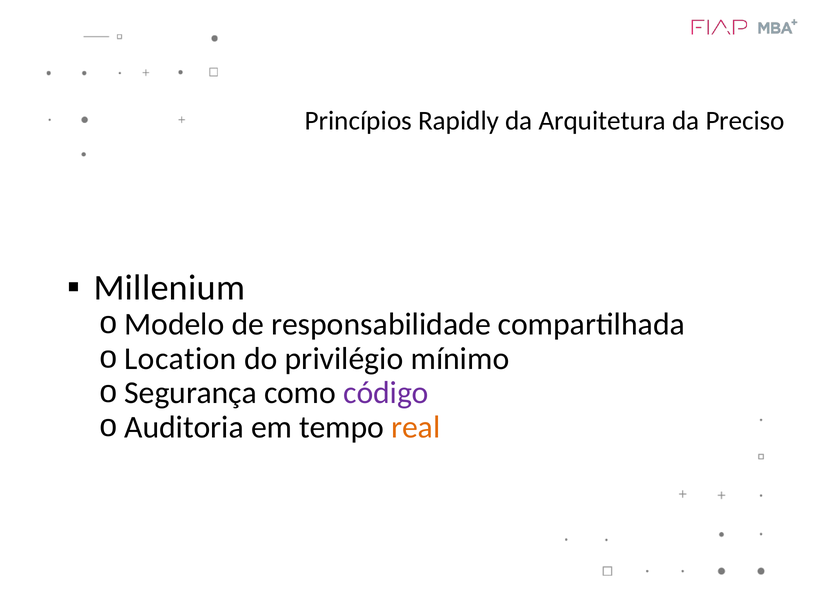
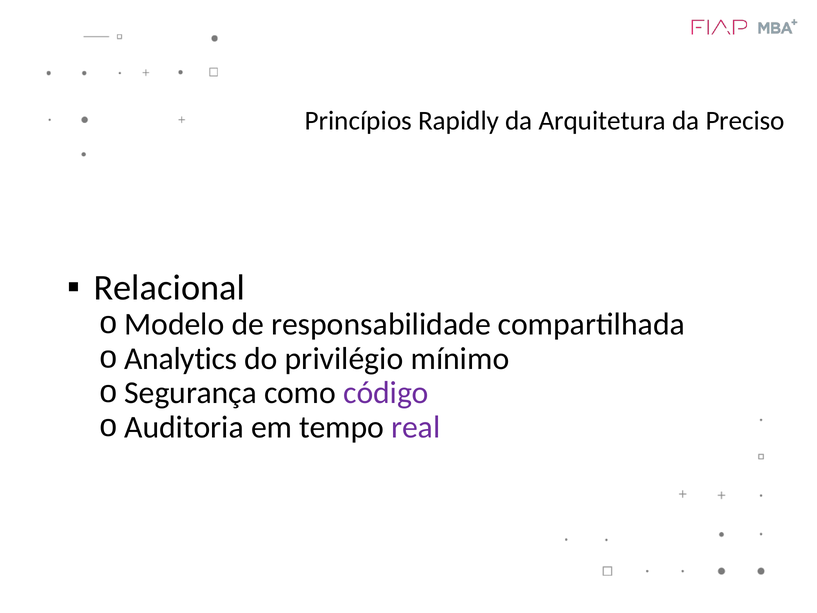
Millenium: Millenium -> Relacional (169, 288)
Location: Location -> Analytics (181, 359)
real colour: orange -> purple (416, 427)
